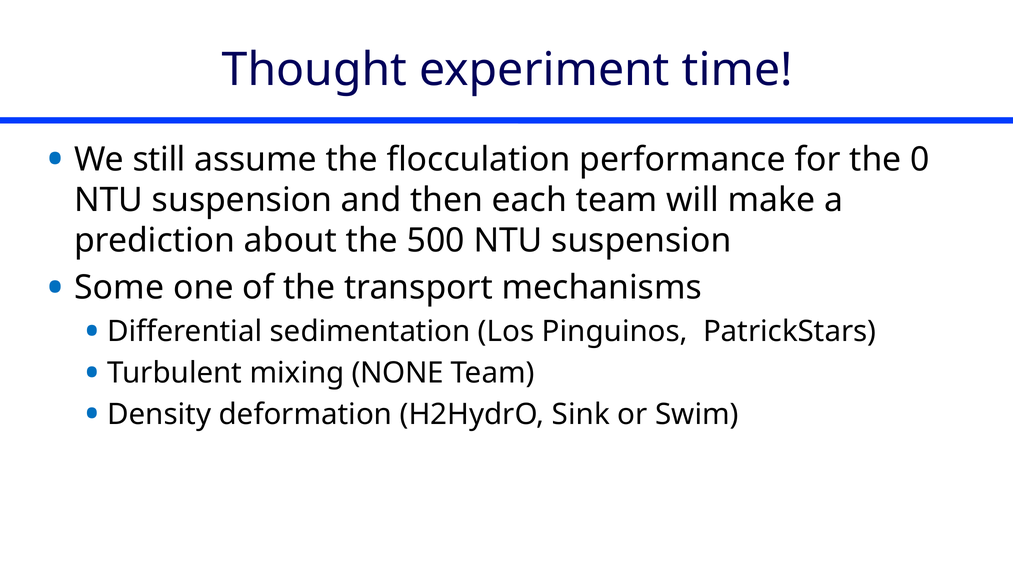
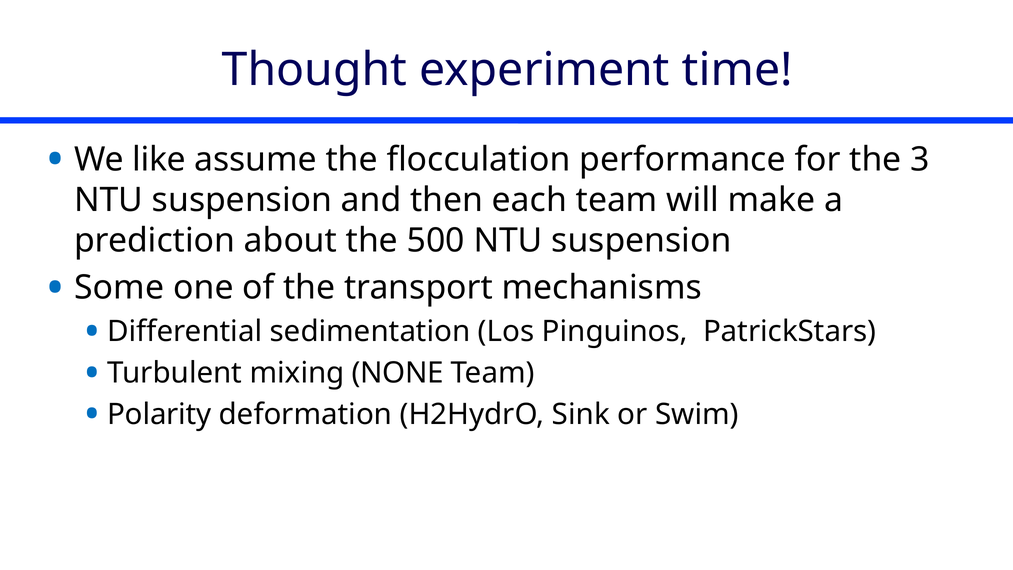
still: still -> like (159, 159)
0: 0 -> 3 (920, 159)
Density: Density -> Polarity (159, 414)
